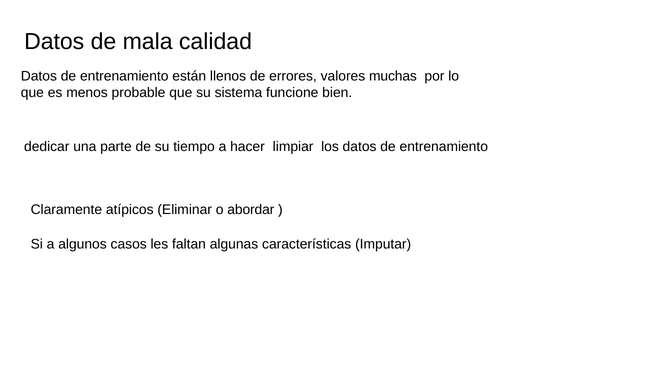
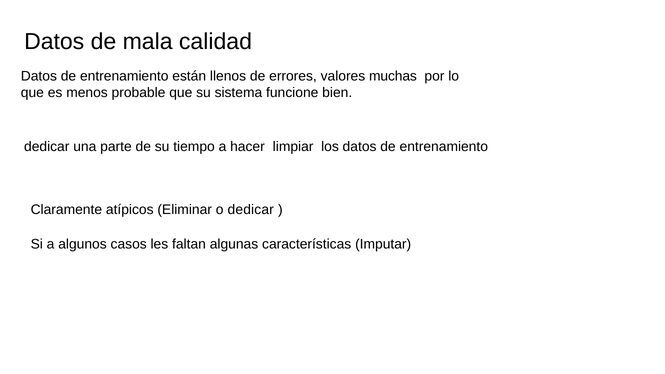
o abordar: abordar -> dedicar (251, 210)
